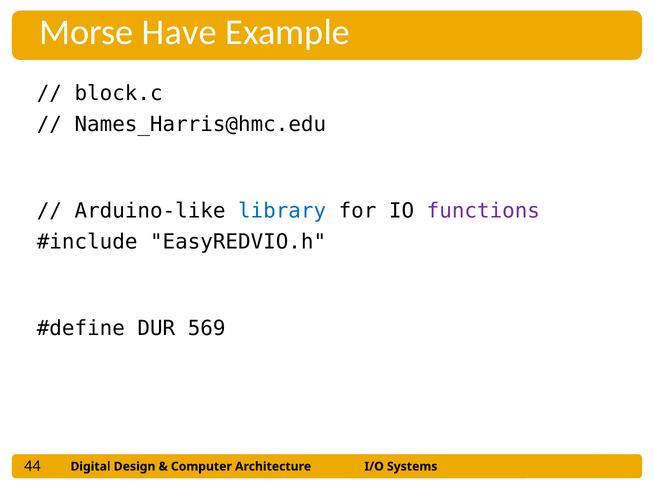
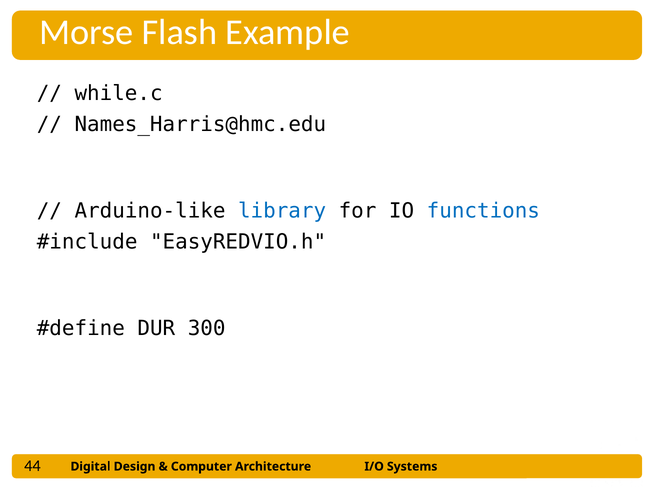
Have: Have -> Flash (179, 32)
block.c: block.c -> while.c (119, 94)
functions colour: purple -> blue (483, 211)
569: 569 -> 300 (207, 329)
